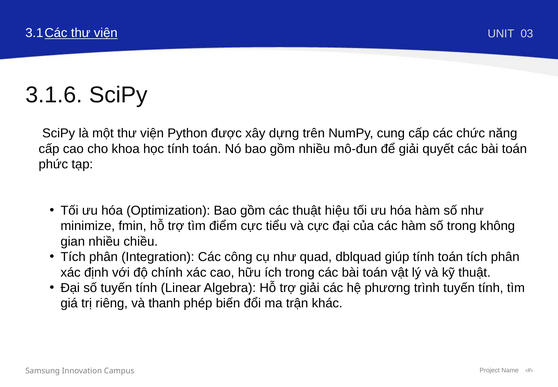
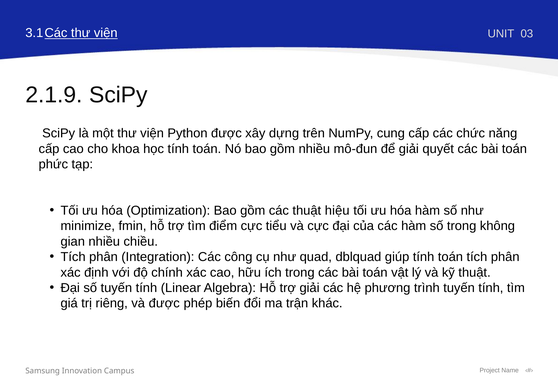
3.1.6: 3.1.6 -> 2.1.9 (54, 95)
và thanh: thanh -> được (164, 303)
